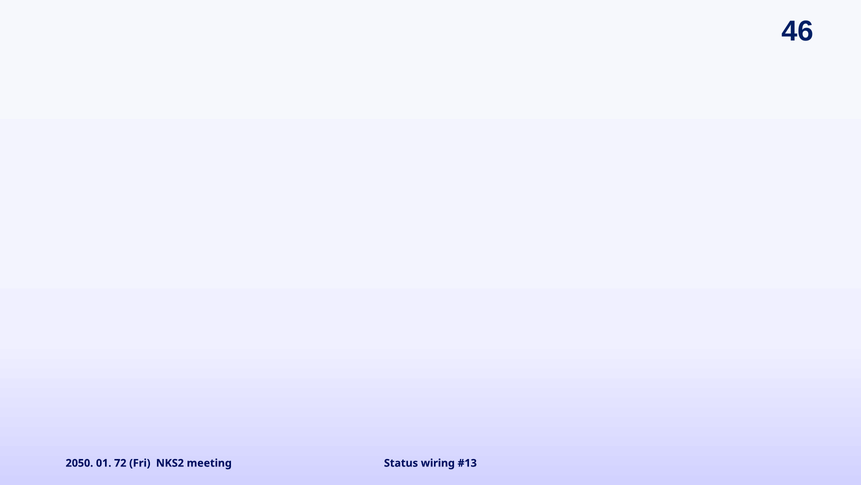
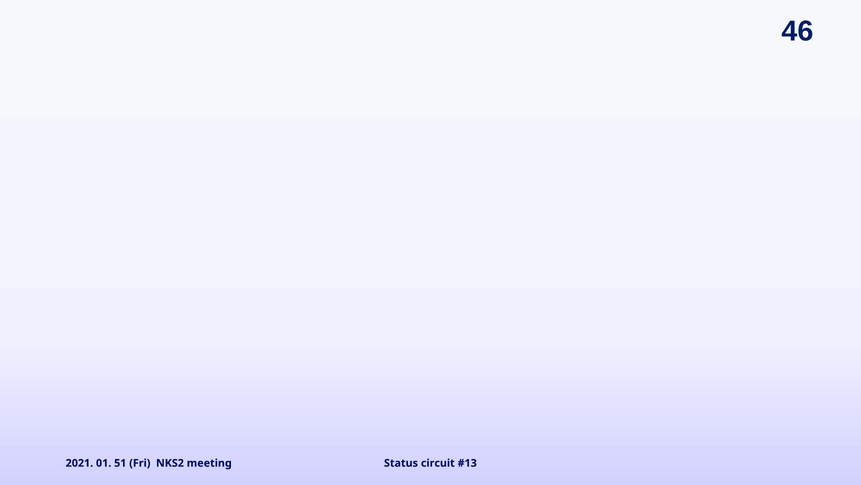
2050: 2050 -> 2021 (79, 463)
72: 72 -> 51 (120, 463)
wiring: wiring -> circuit (438, 463)
